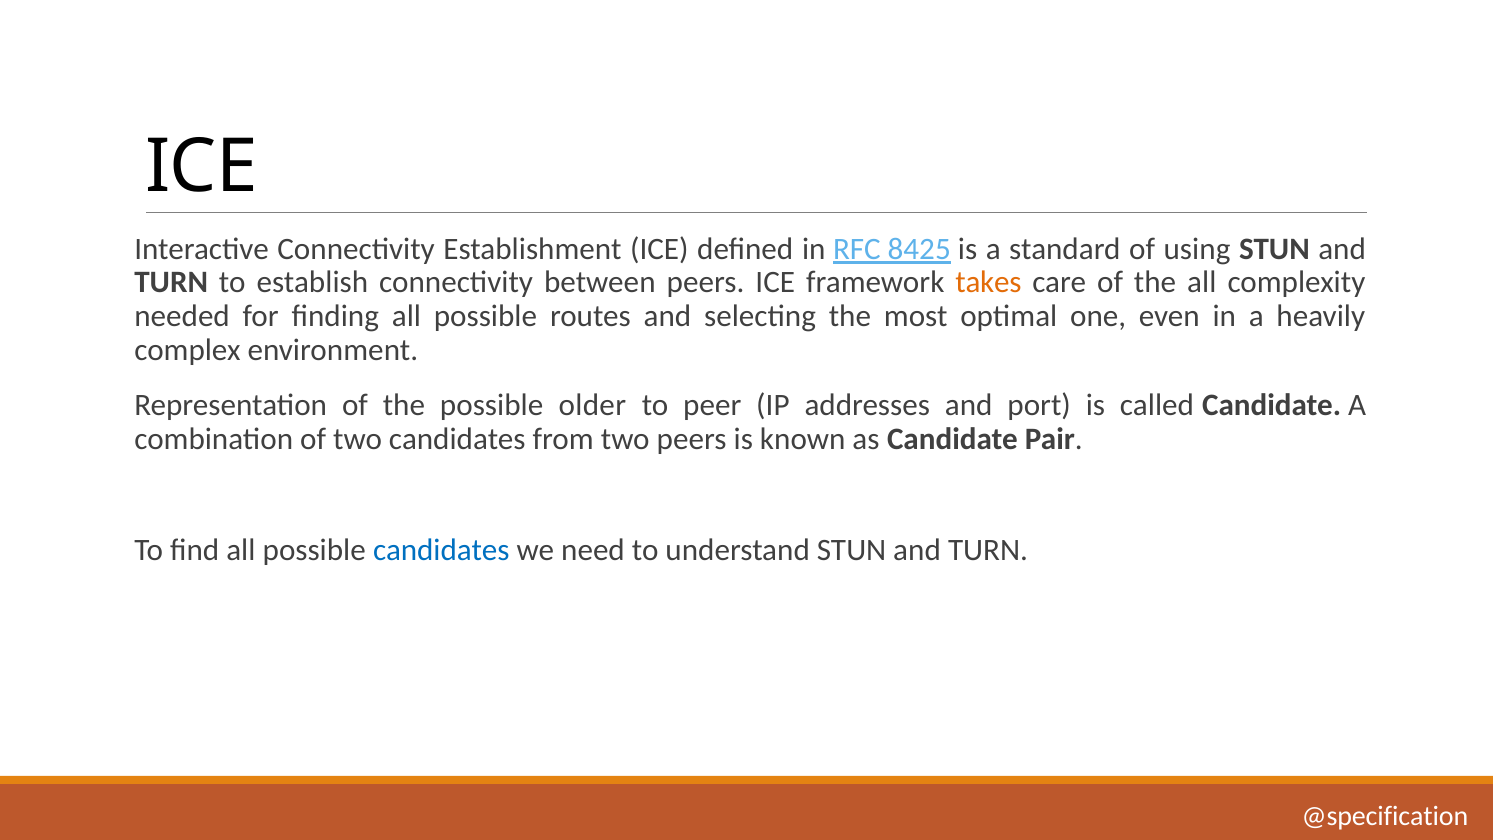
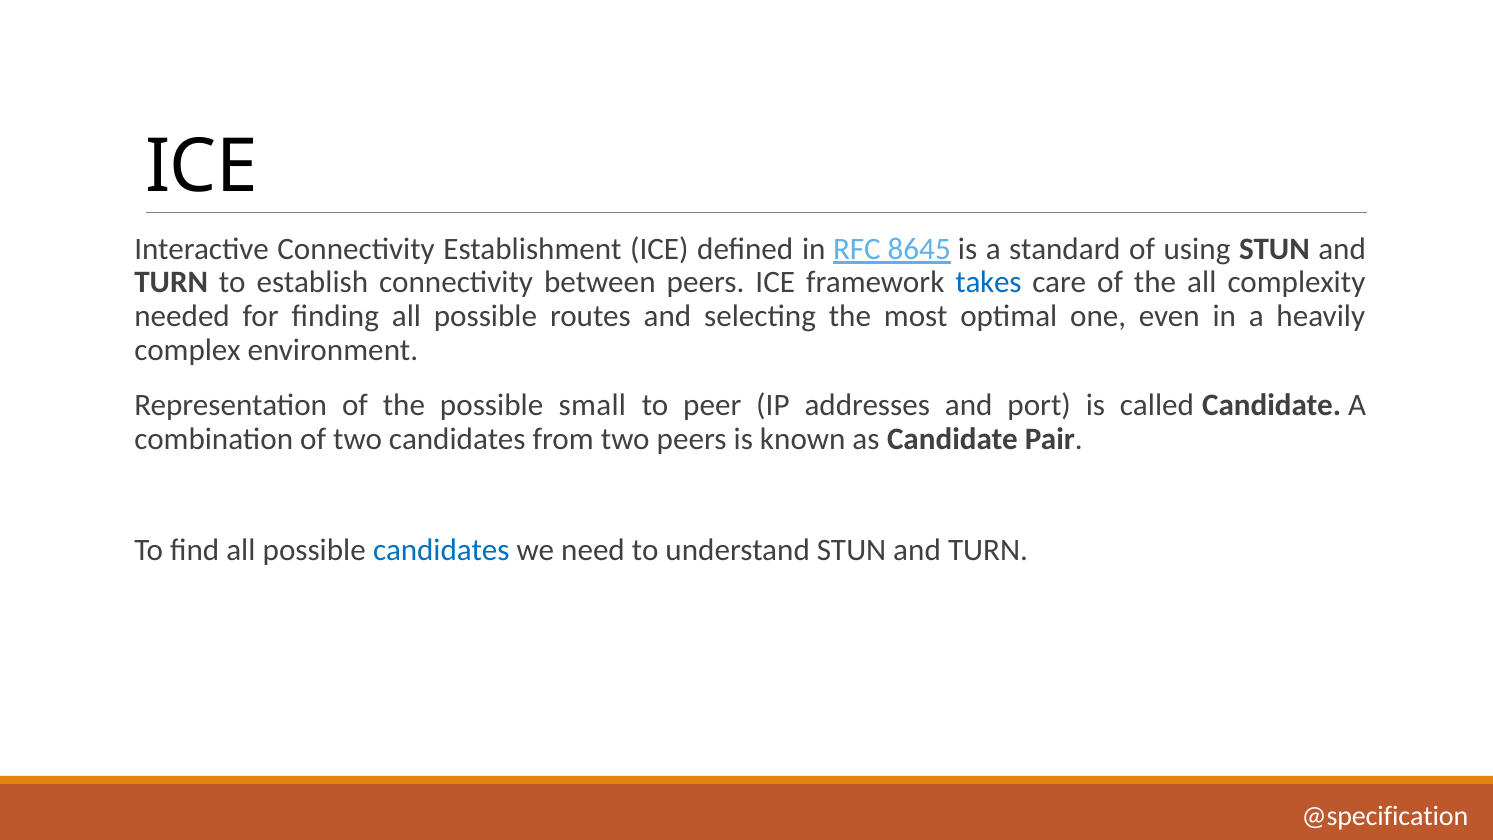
8425: 8425 -> 8645 (919, 249)
takes colour: orange -> blue (988, 283)
older: older -> small (592, 405)
